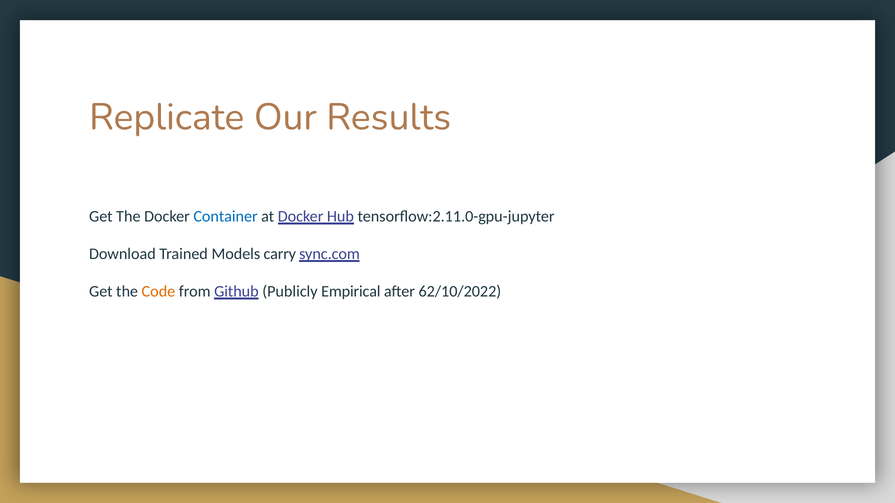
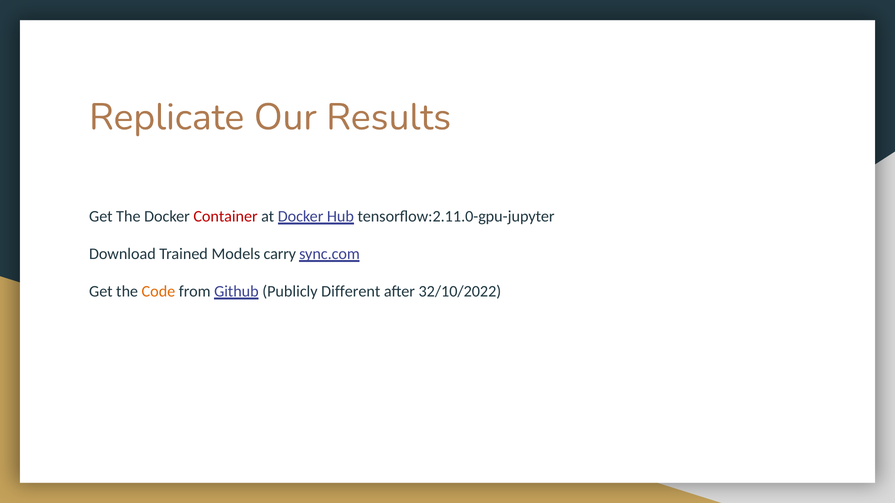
Container colour: blue -> red (226, 217)
Empirical: Empirical -> Different (351, 292)
62/10/2022: 62/10/2022 -> 32/10/2022 (460, 292)
